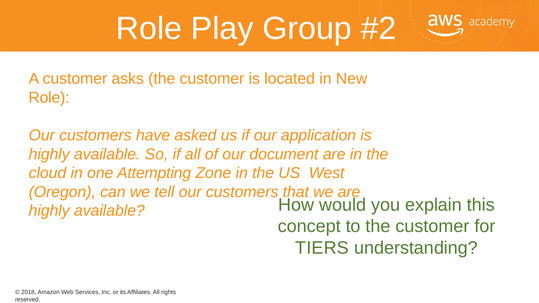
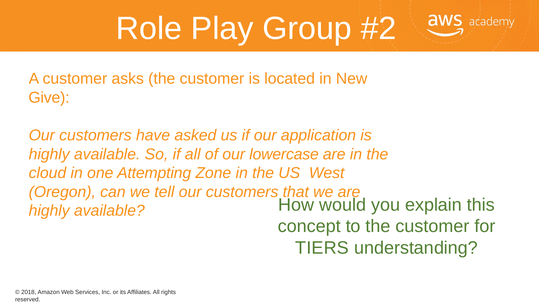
Role: Role -> Give (49, 98)
document: document -> lowercase (284, 154)
